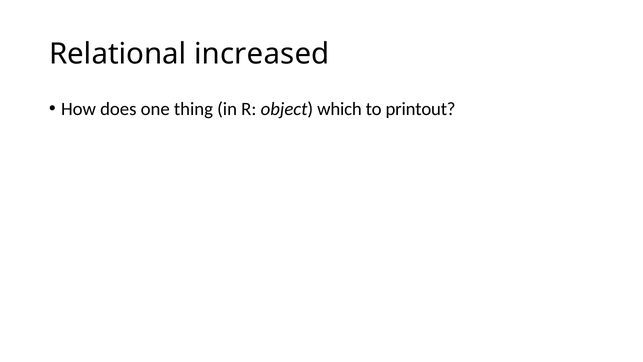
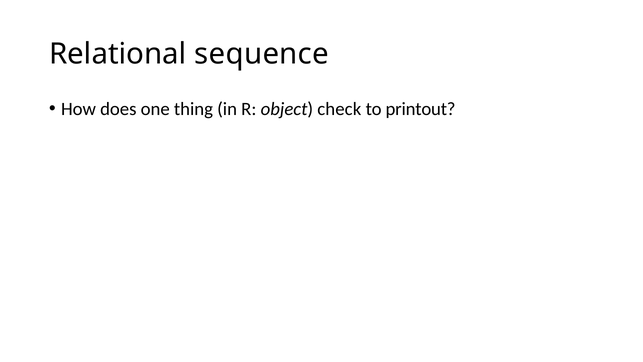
increased: increased -> sequence (262, 54)
which: which -> check (339, 109)
